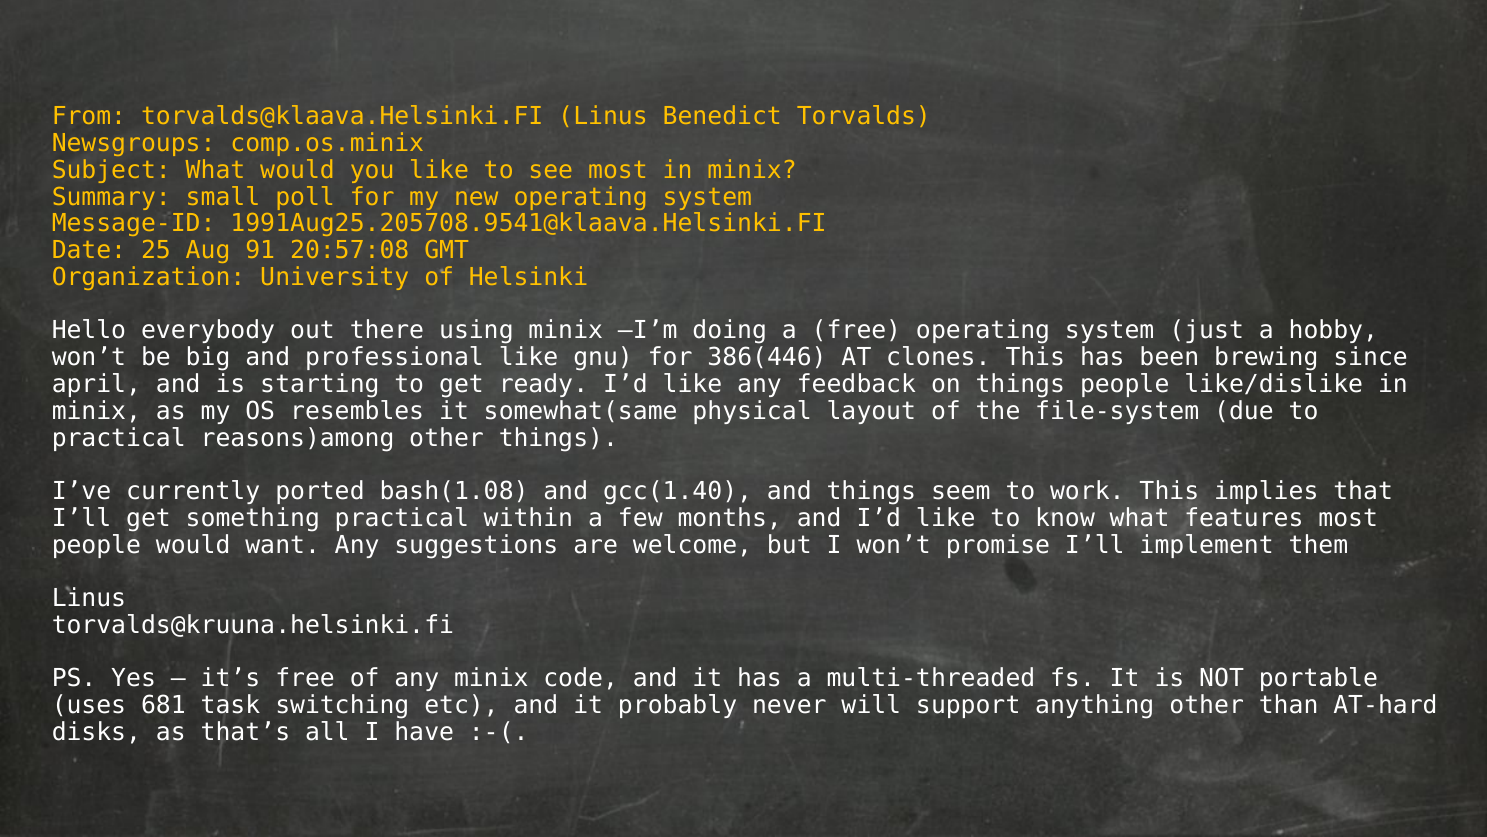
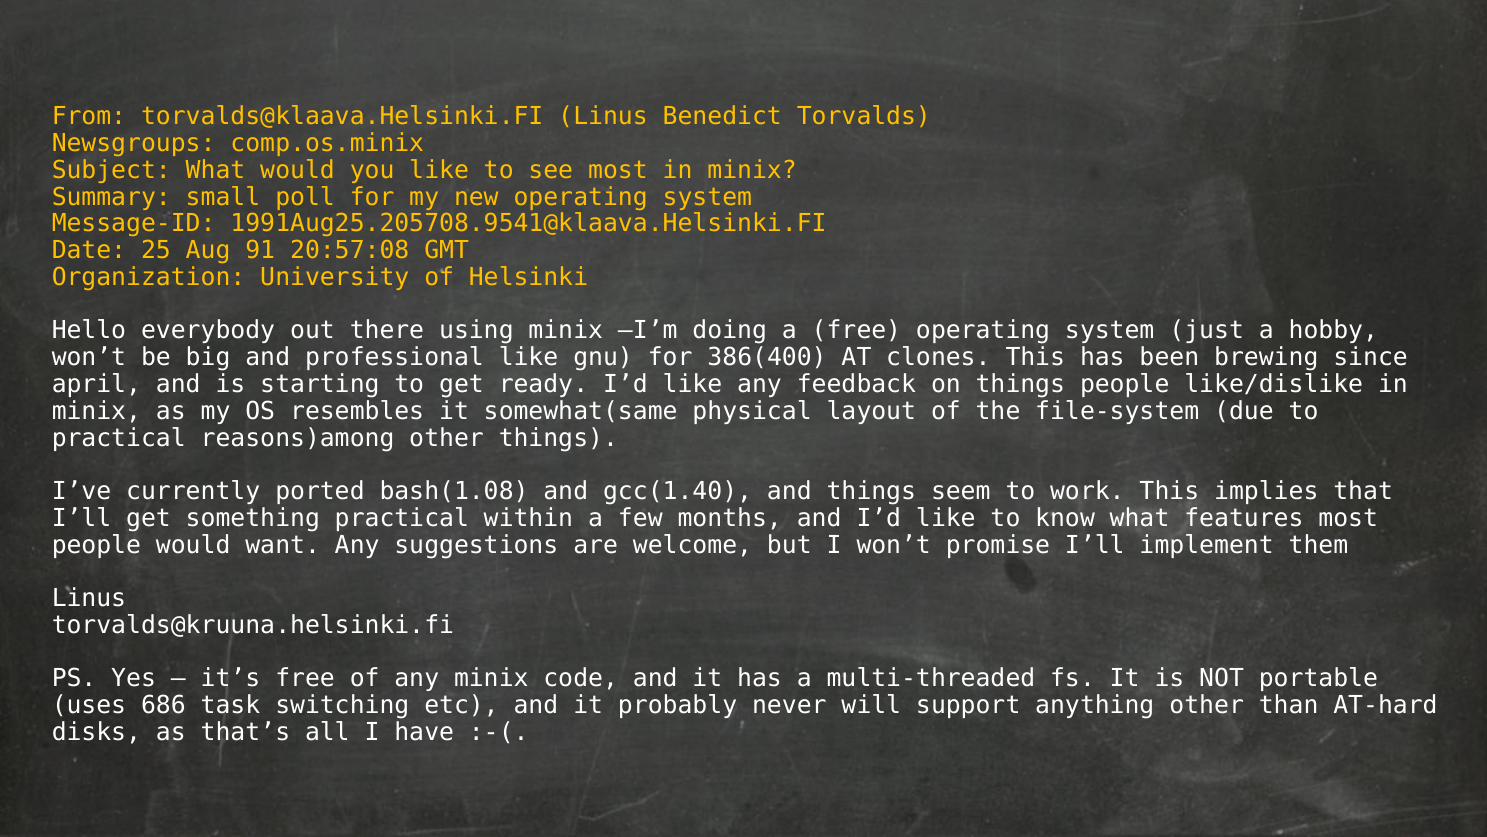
386(446: 386(446 -> 386(400 (767, 357)
681: 681 -> 686 (163, 705)
